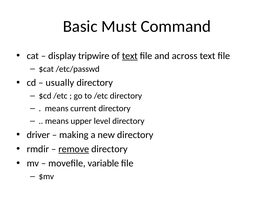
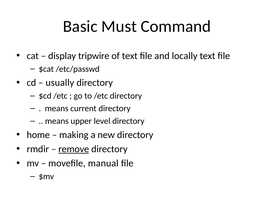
text underline: present -> none (130, 56)
across: across -> locally (185, 56)
driver: driver -> home (38, 135)
variable: variable -> manual (103, 164)
